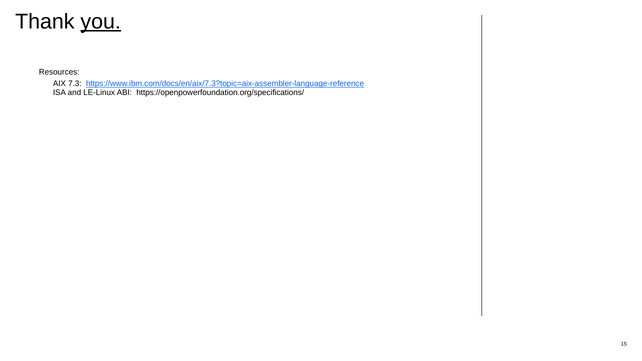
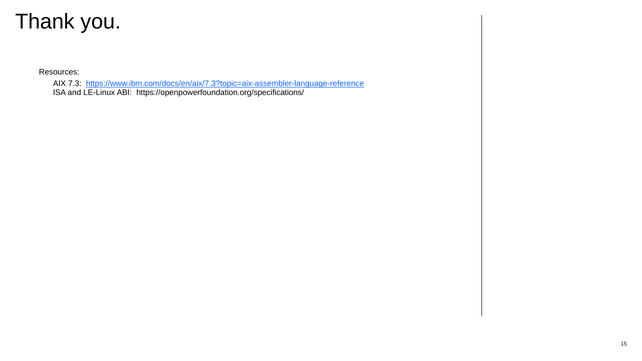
you underline: present -> none (101, 22)
